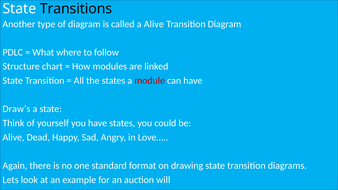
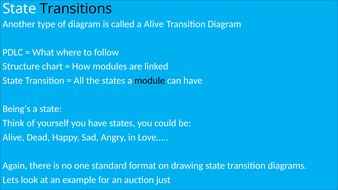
module colour: red -> black (150, 81)
Draw’s: Draw’s -> Being’s (17, 109)
will: will -> just (163, 180)
